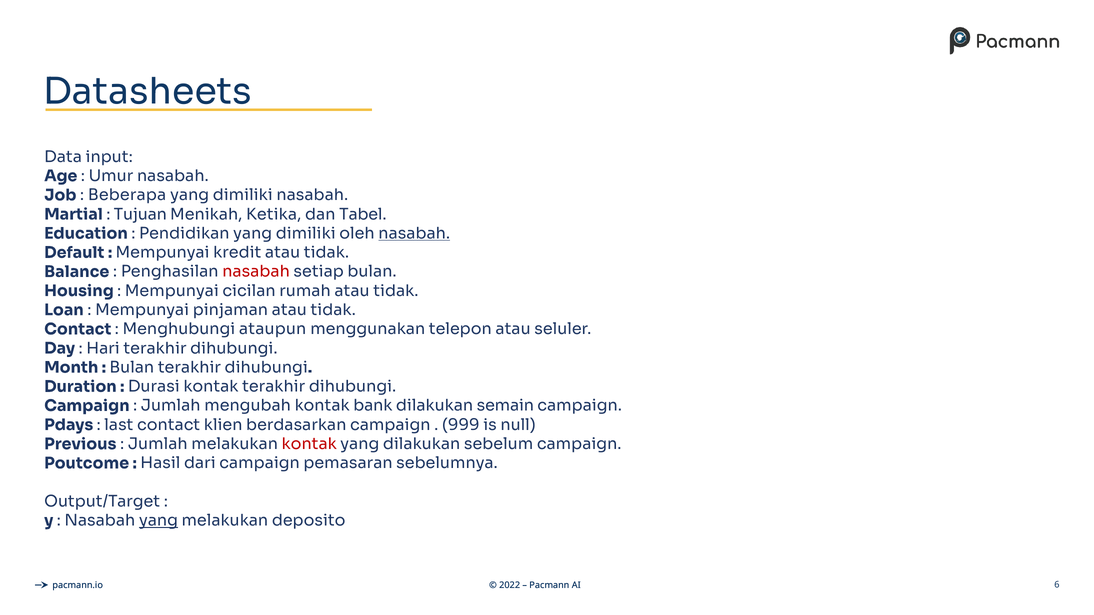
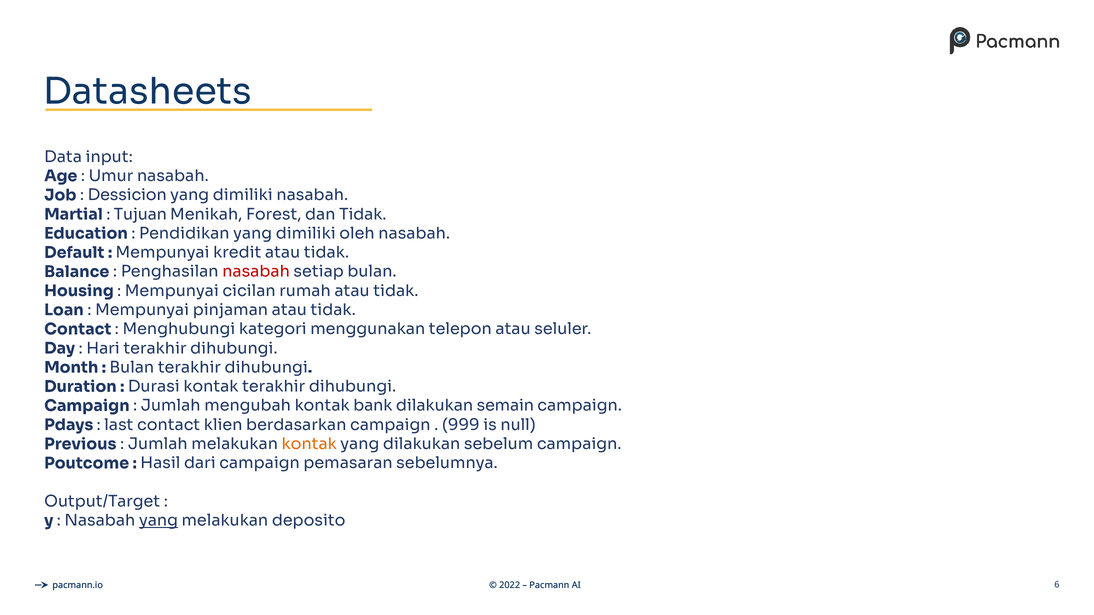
Beberapa: Beberapa -> Dessicion (127, 195)
Ketika: Ketika -> Forest (274, 214)
dan Tabel: Tabel -> Tidak (363, 214)
nasabah underline: present -> none (414, 234)
ataupun: ataupun -> kategori (273, 329)
kontak colour: red -> orange (309, 444)
